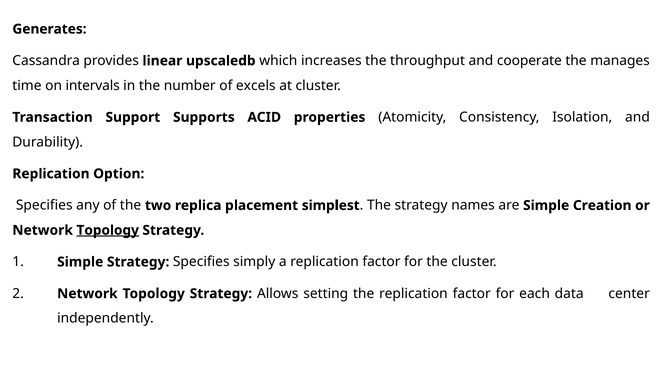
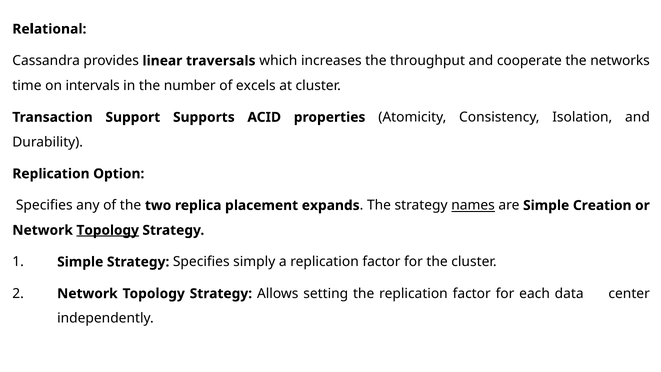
Generates: Generates -> Relational (49, 29)
upscaledb: upscaledb -> traversals (221, 61)
manages: manages -> networks (620, 61)
simplest: simplest -> expands (331, 205)
names underline: none -> present (473, 205)
